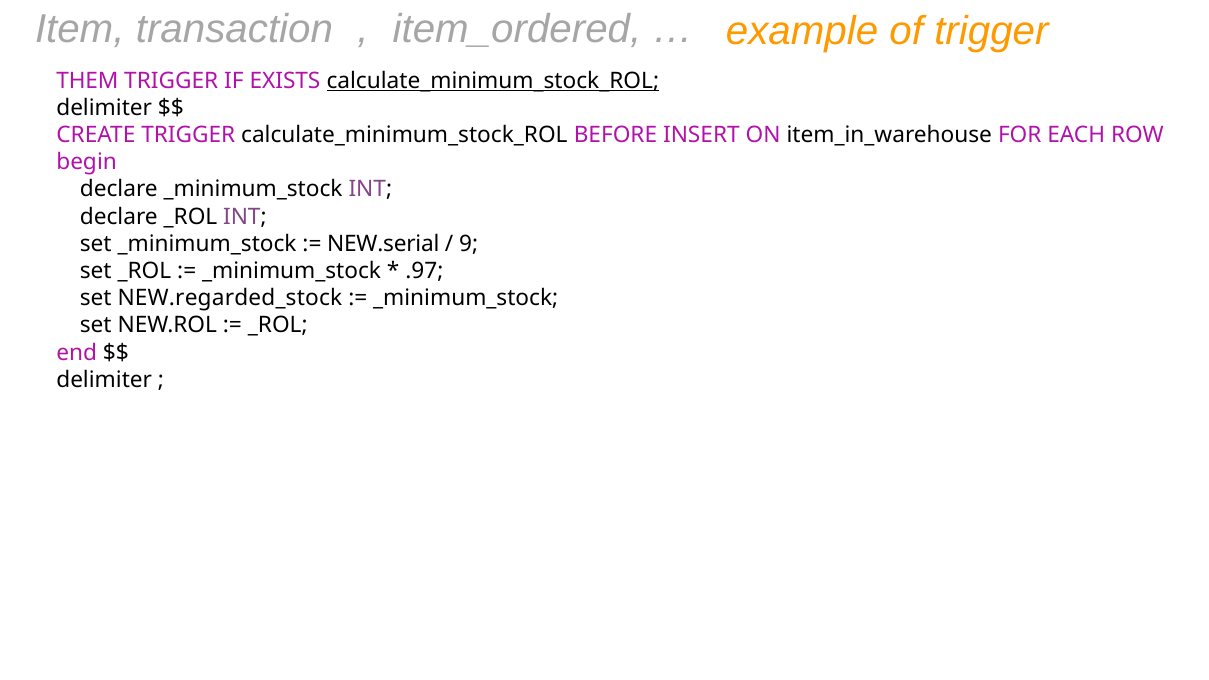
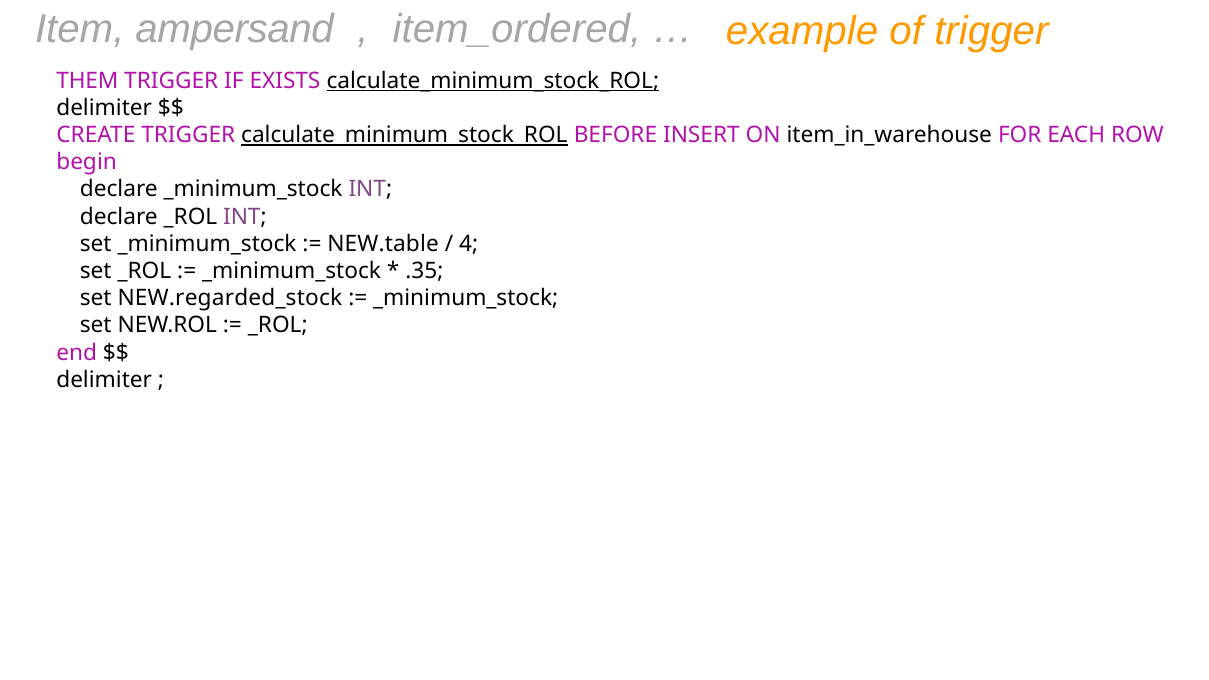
transaction: transaction -> ampersand (235, 29)
calculate_minimum_stock_ROL underline: none -> present (404, 135)
NEW.serial: NEW.serial -> NEW.table (383, 244)
9: 9 -> 4 (469, 244)
.97: .97 -> .35 (424, 271)
